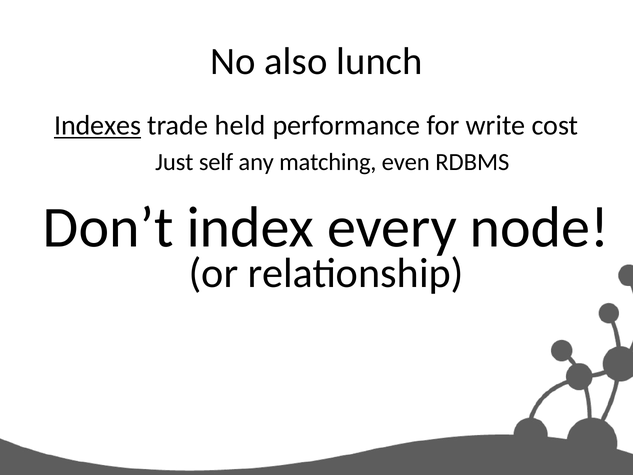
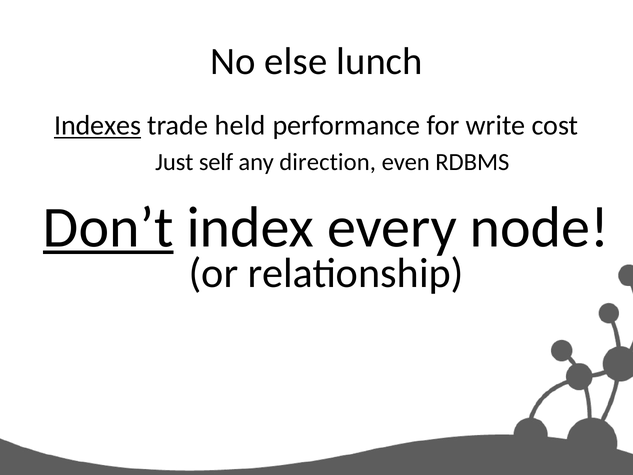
also: also -> else (296, 61)
matching: matching -> direction (328, 162)
Don’t underline: none -> present (108, 227)
